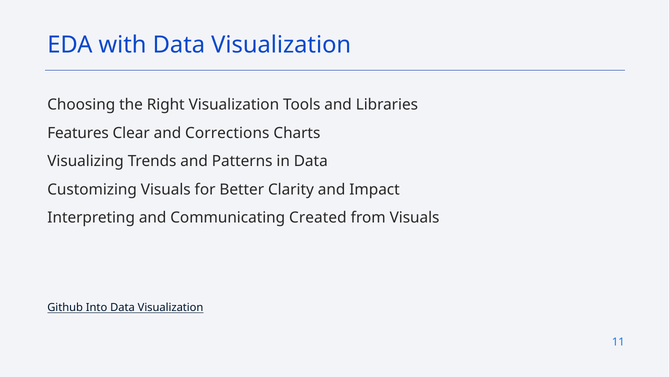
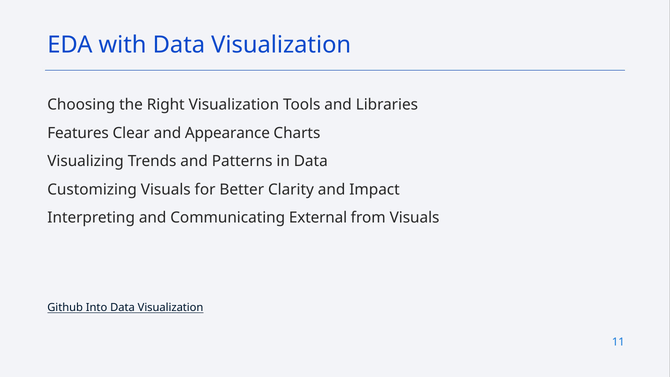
Corrections: Corrections -> Appearance (227, 133)
Created: Created -> External (318, 218)
